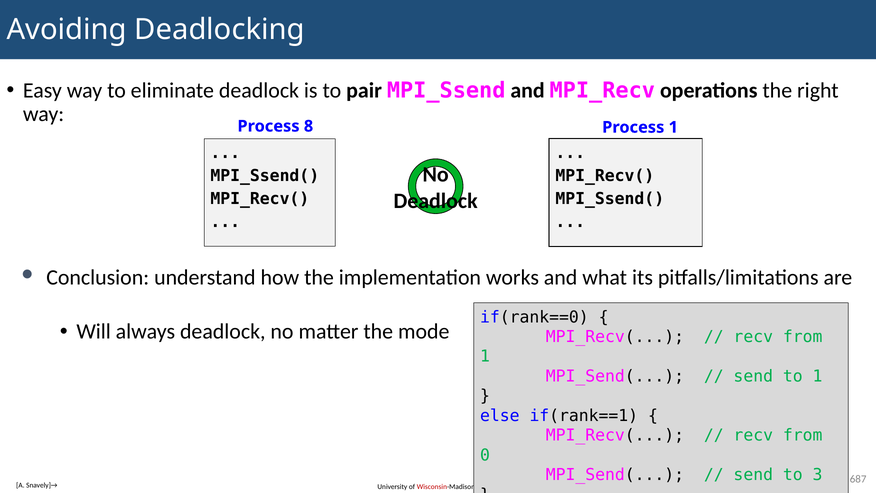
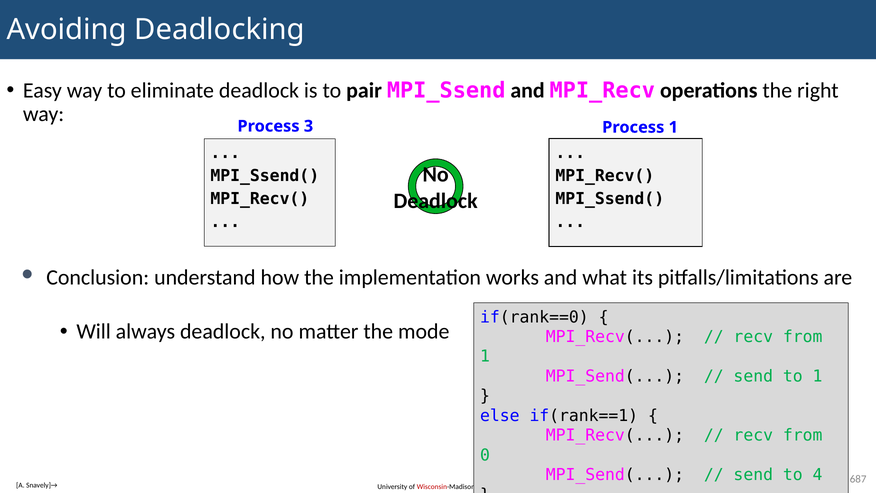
8: 8 -> 3 (309, 126)
3: 3 -> 4 (818, 475)
